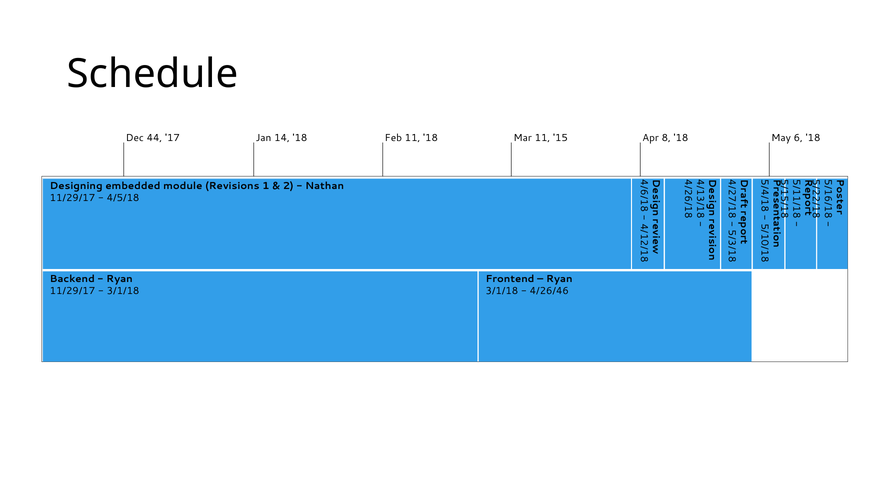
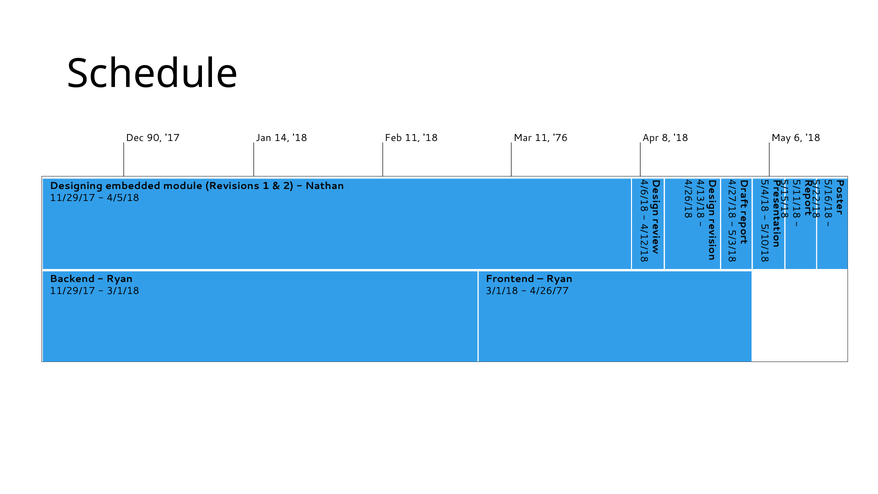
44: 44 -> 90 (154, 138)
15: 15 -> 76 (560, 138)
4/26/46: 4/26/46 -> 4/26/77 (549, 291)
